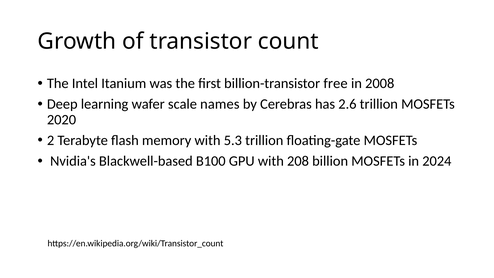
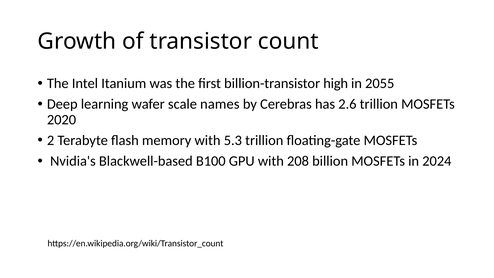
free: free -> high (336, 83)
2008: 2008 -> 2055 (380, 83)
